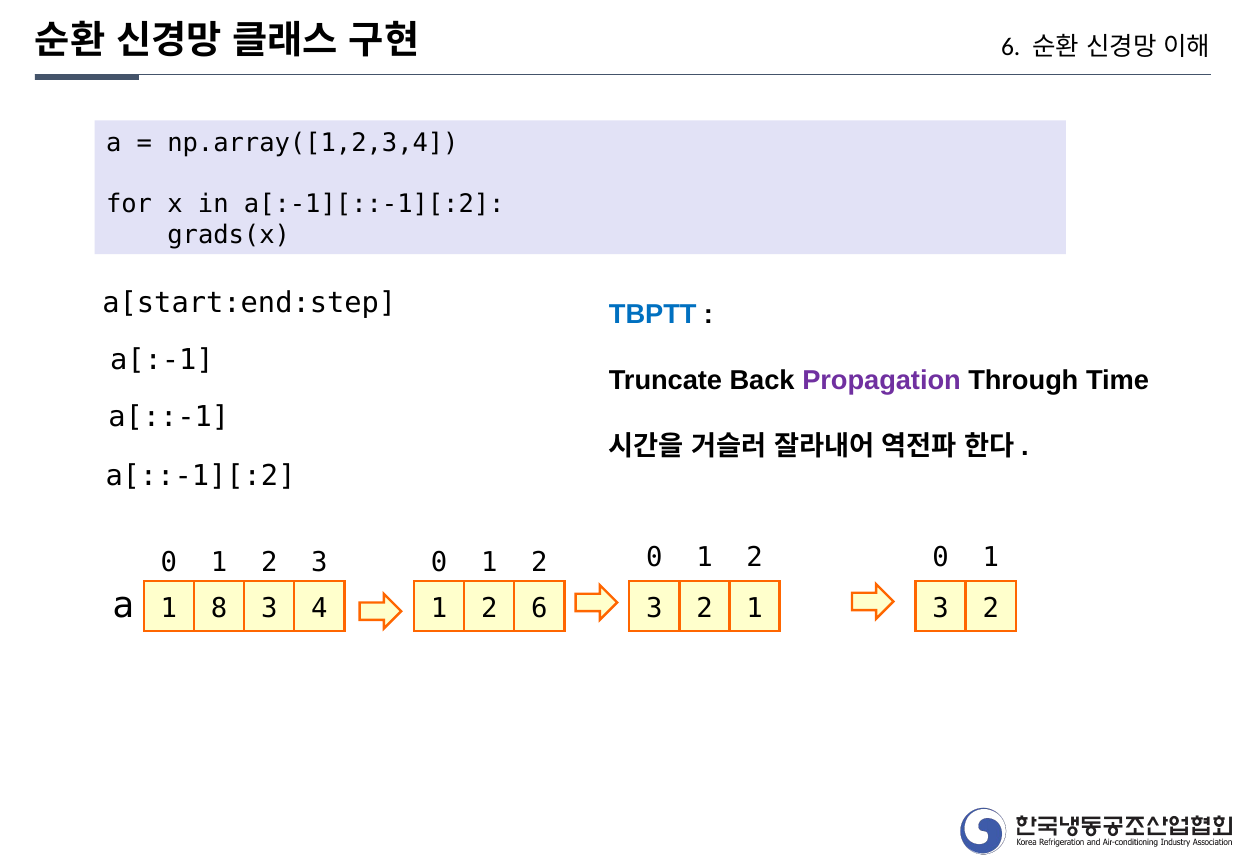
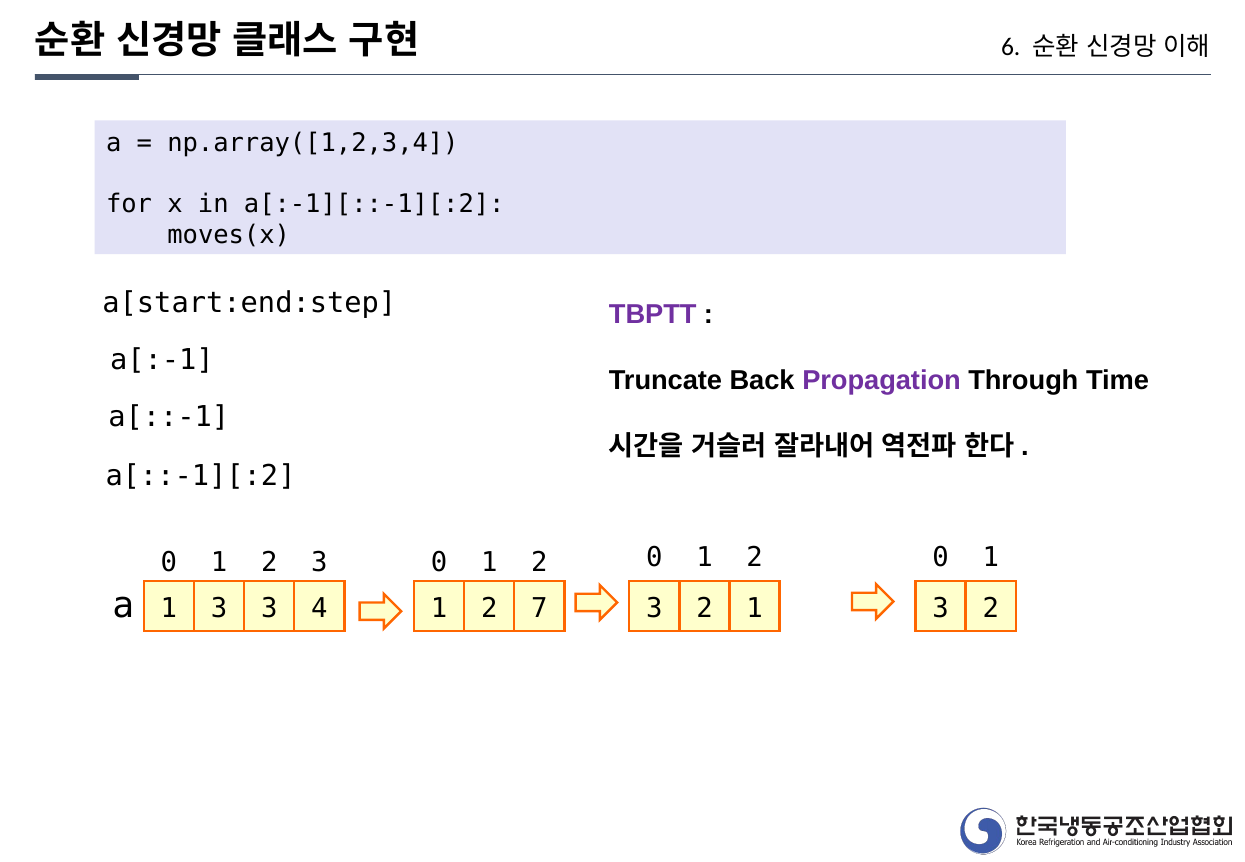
grads(x: grads(x -> moves(x (229, 235)
TBPTT colour: blue -> purple (653, 315)
1 8: 8 -> 3 (219, 608)
2 6: 6 -> 7 (539, 608)
